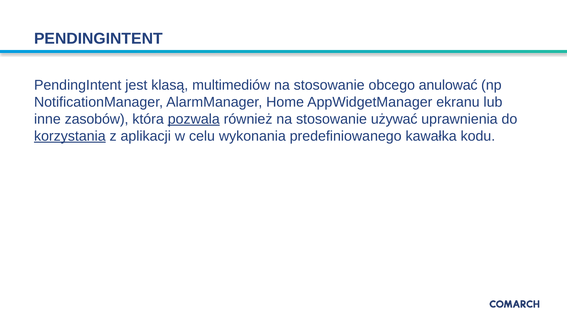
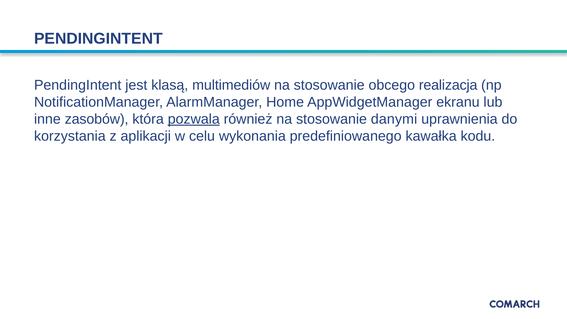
anulować: anulować -> realizacja (448, 85)
używać: używać -> danymi (394, 119)
korzystania underline: present -> none (70, 136)
